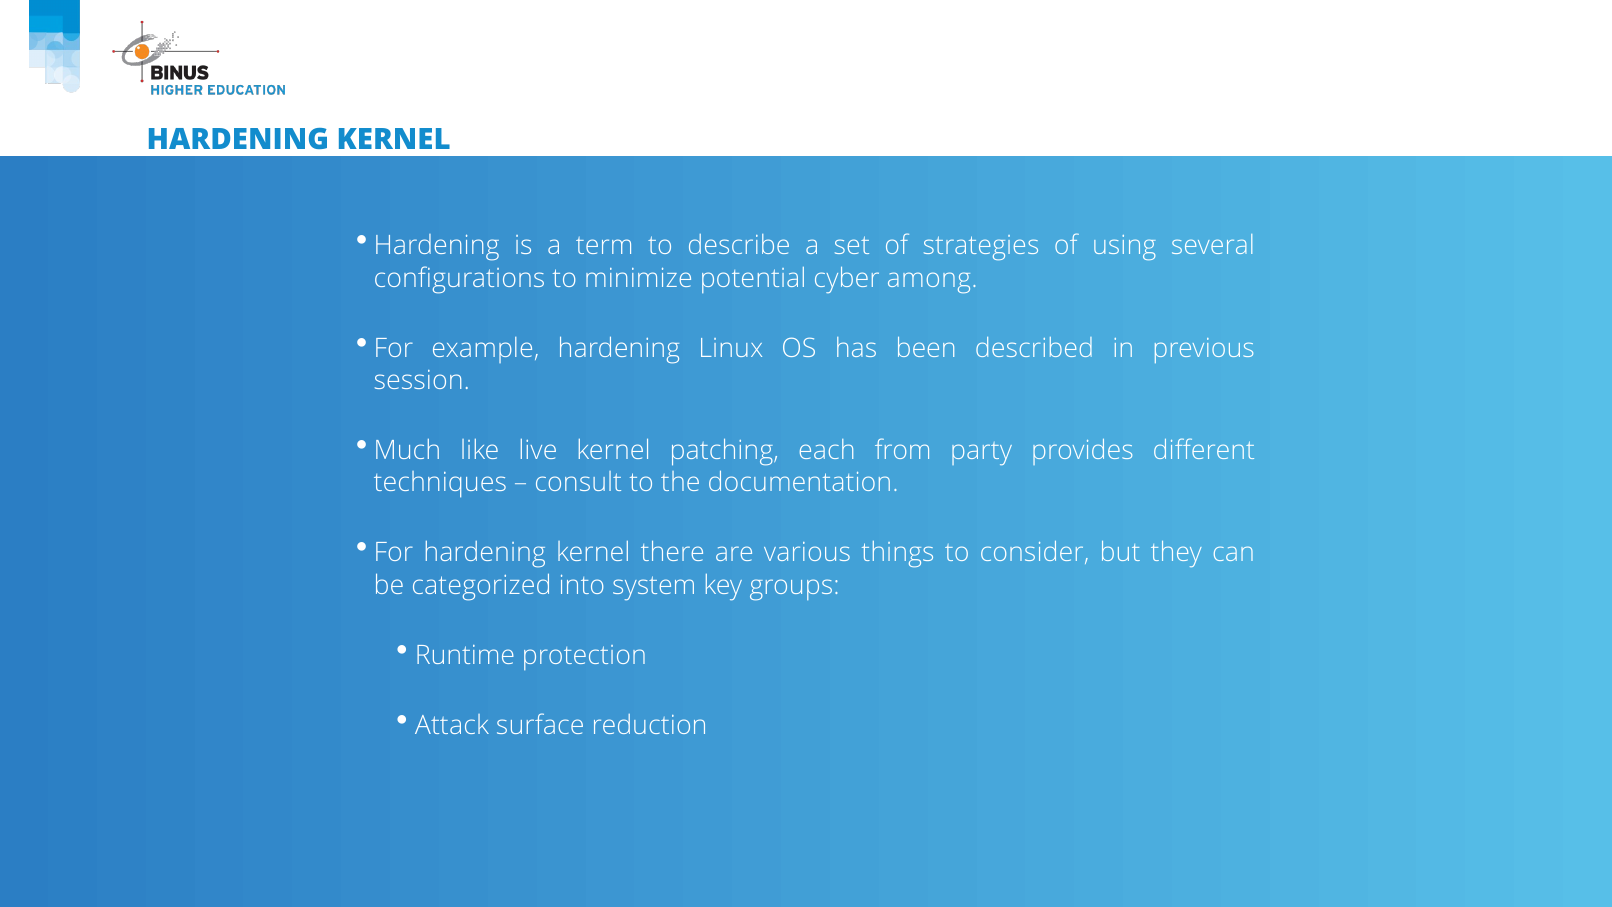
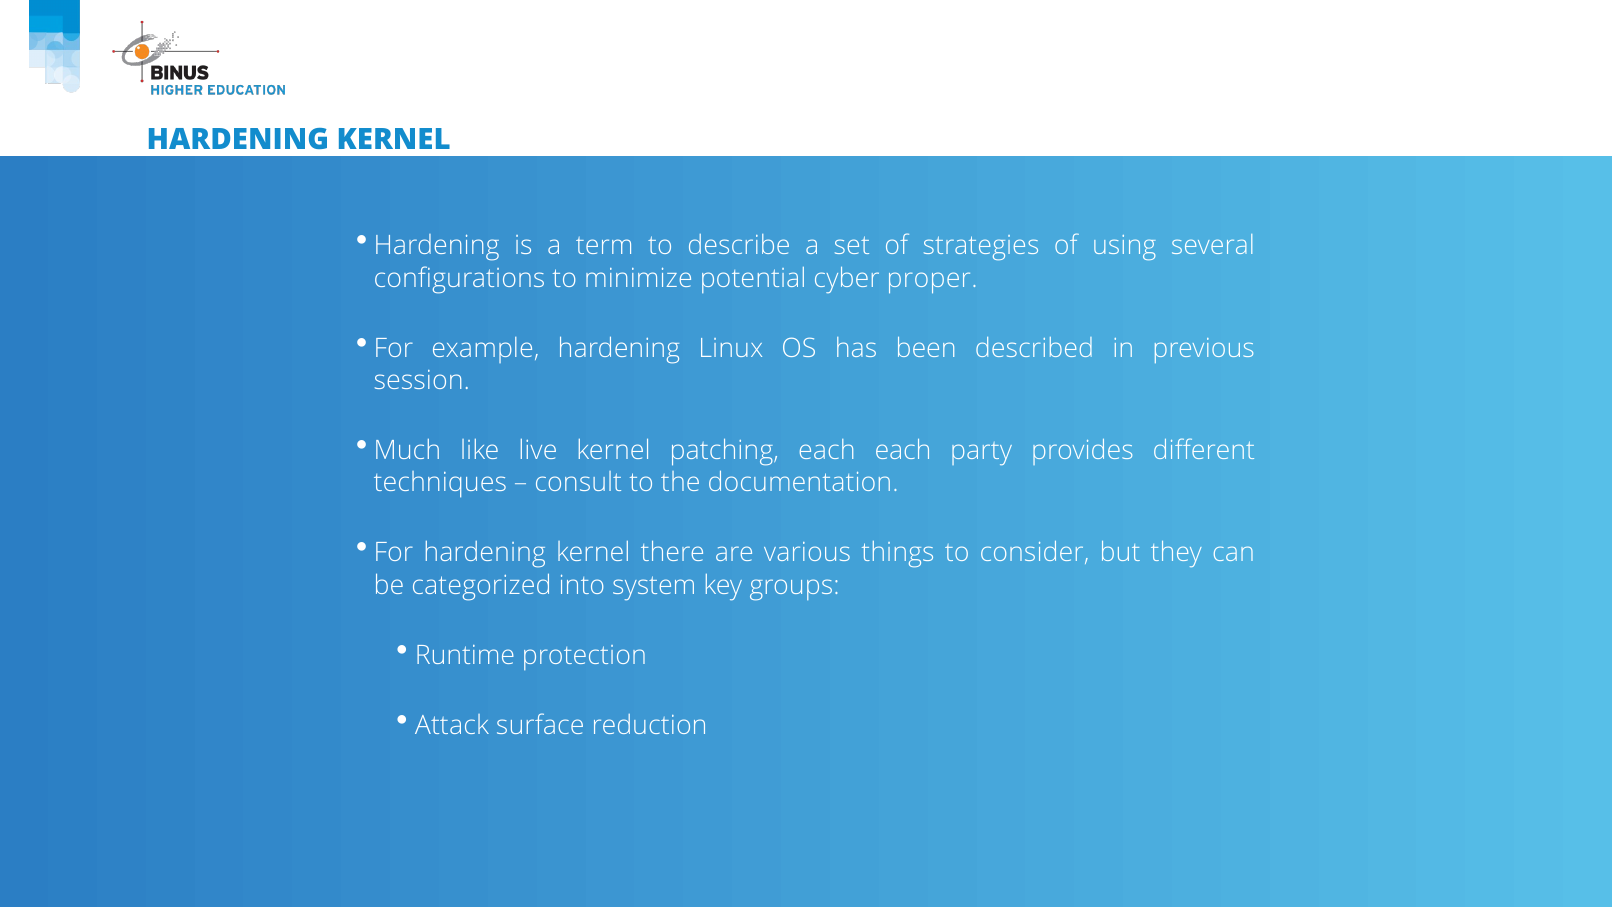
among: among -> proper (932, 278)
each from: from -> each (903, 450)
